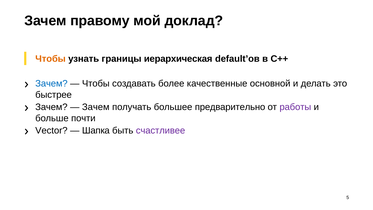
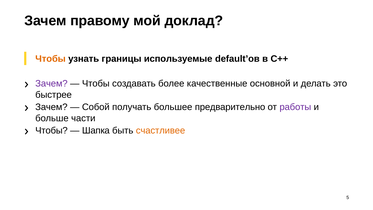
иерархическая: иерархическая -> используемые (178, 59)
Зачем colour: blue -> purple (51, 83)
Зачем: Зачем -> Собой (96, 107)
почти: почти -> части (83, 118)
Vector: Vector -> Чтобы (51, 131)
счастливее colour: purple -> orange (161, 131)
